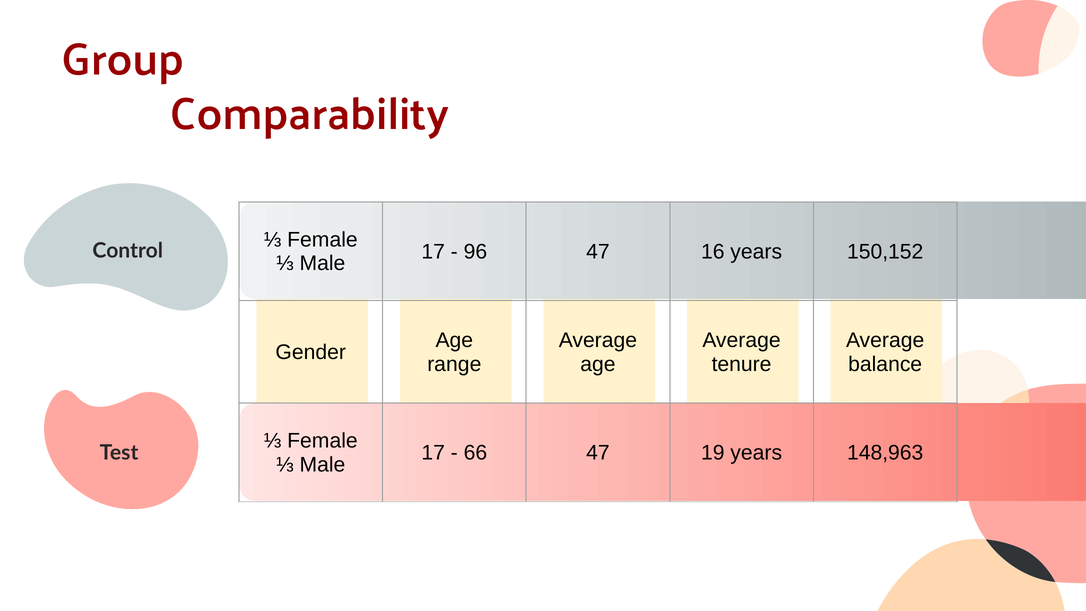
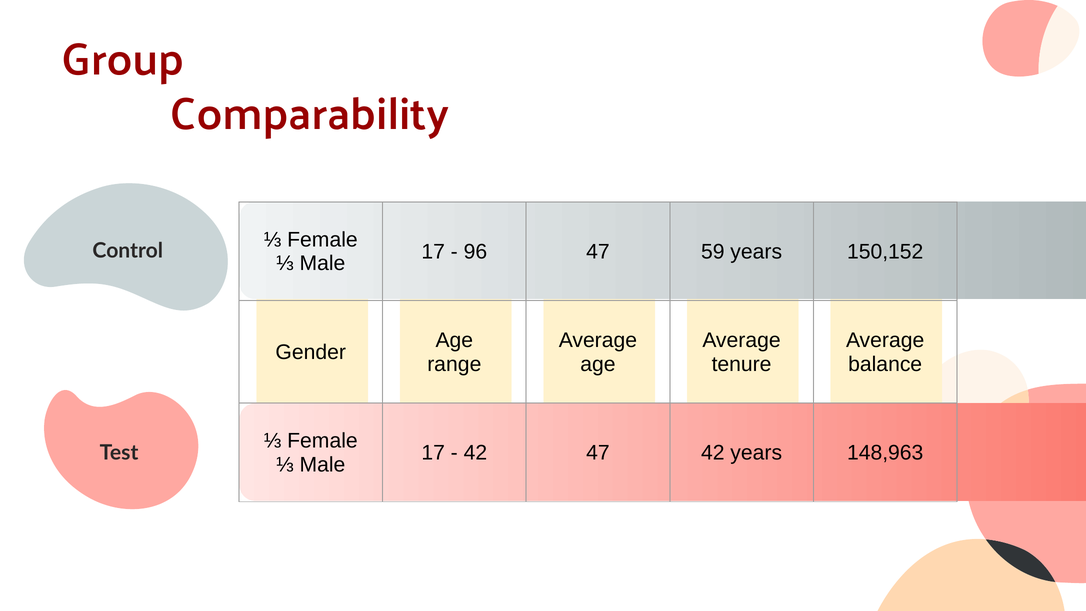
16: 16 -> 59 (713, 252)
66: 66 -> 42 (475, 453)
47 19: 19 -> 42 (713, 453)
